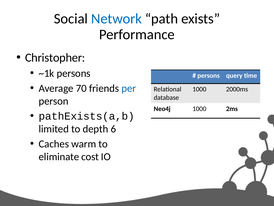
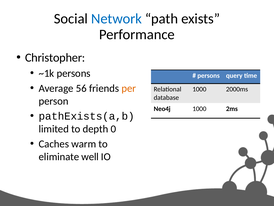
70: 70 -> 56 (81, 88)
per colour: blue -> orange (129, 88)
6: 6 -> 0 (113, 129)
cost: cost -> well (90, 156)
